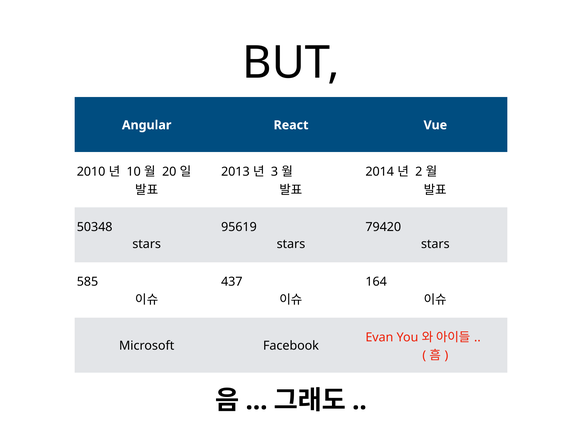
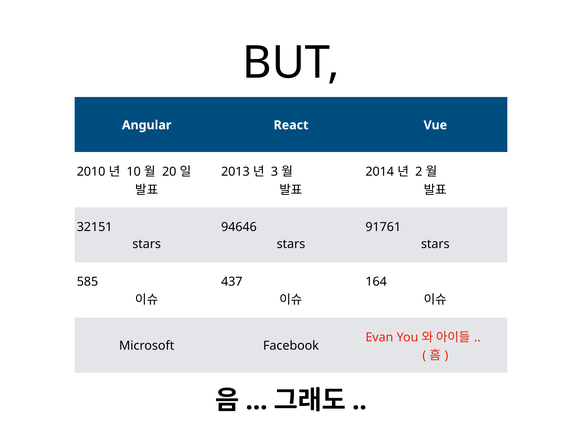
50348: 50348 -> 32151 (95, 227)
95619: 95619 -> 94646 (239, 227)
79420: 79420 -> 91761 (383, 227)
